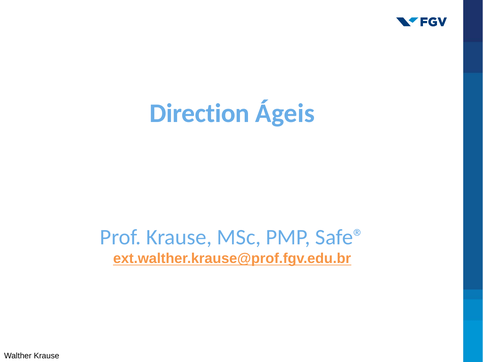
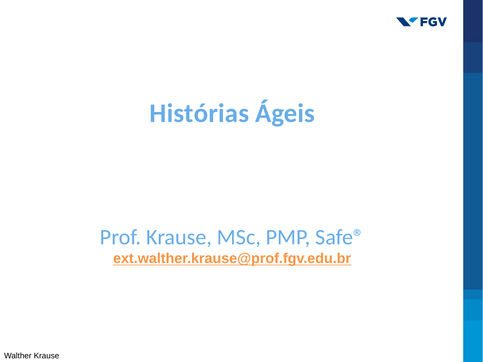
Direction: Direction -> Histórias (199, 113)
